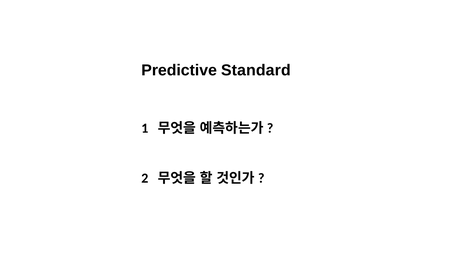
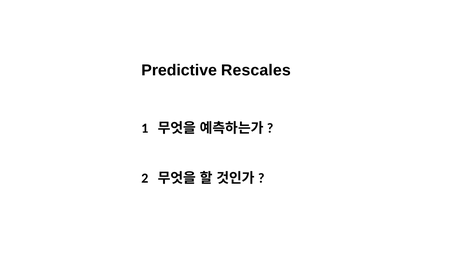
Standard: Standard -> Rescales (256, 70)
